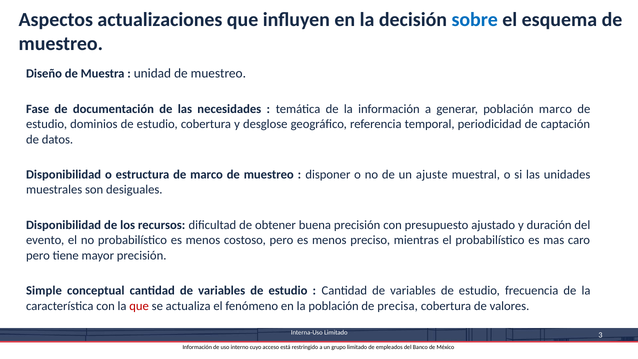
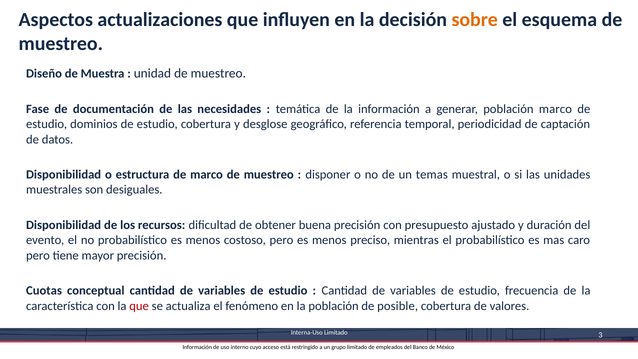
sobre colour: blue -> orange (475, 20)
ajuste: ajuste -> temas (432, 175)
Simple: Simple -> Cuotas (44, 291)
precisa: precisa -> posible (398, 306)
